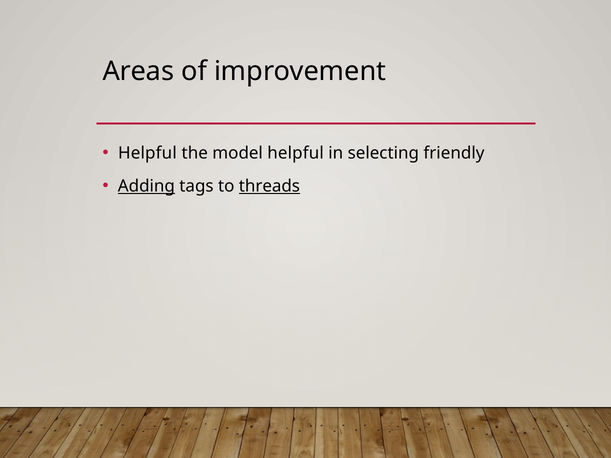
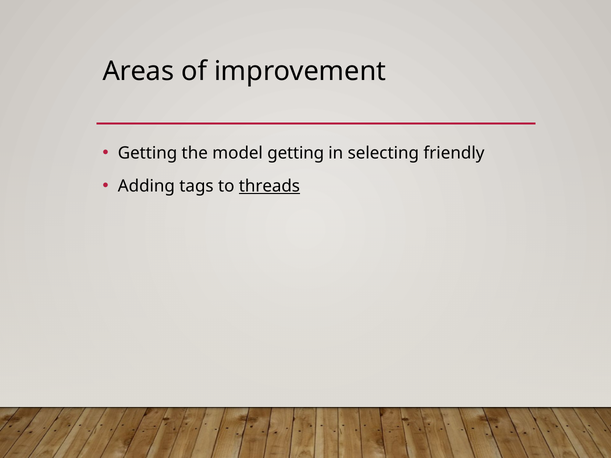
Helpful: Helpful -> Getting (148, 153)
model helpful: helpful -> getting (296, 153)
Adding underline: present -> none (146, 186)
